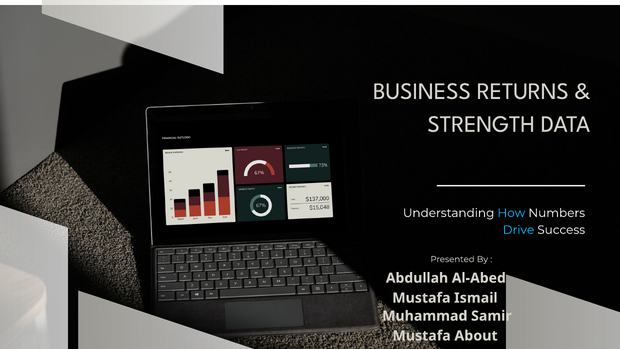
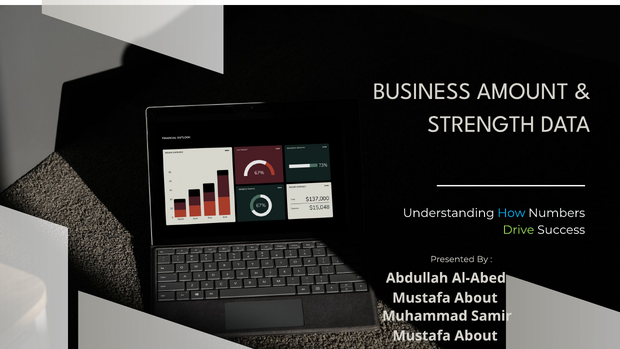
RETURNS: RETURNS -> AMOUNT (523, 91)
Drive colour: light blue -> light green (518, 230)
Ismail: Ismail -> About (476, 298)
